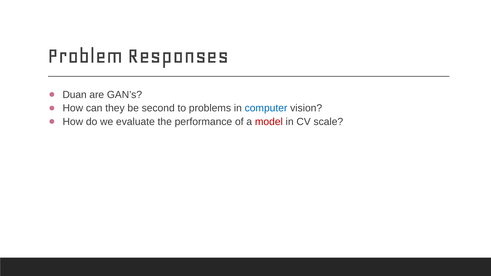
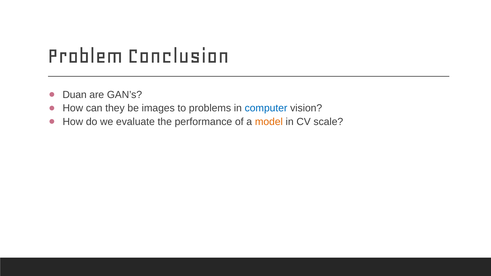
Responses: Responses -> Conclusion (178, 55)
second: second -> images (158, 108)
model colour: red -> orange (269, 122)
